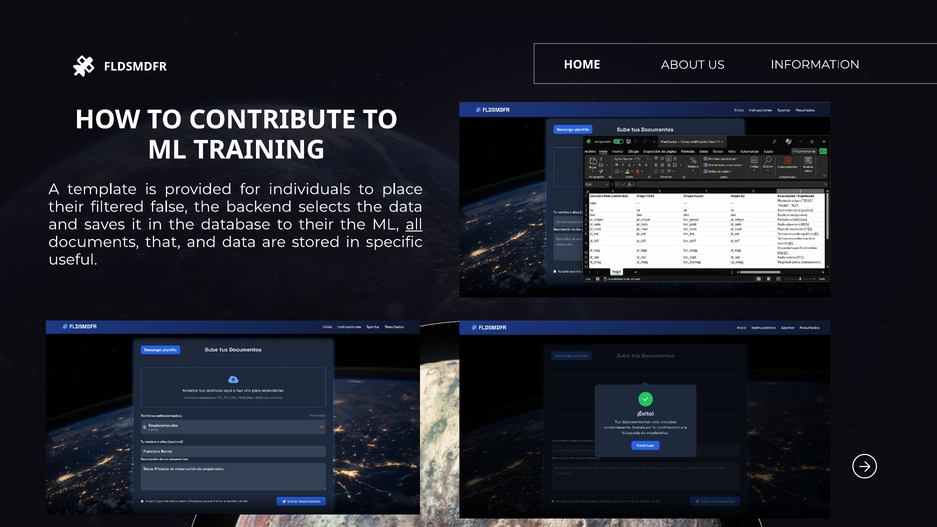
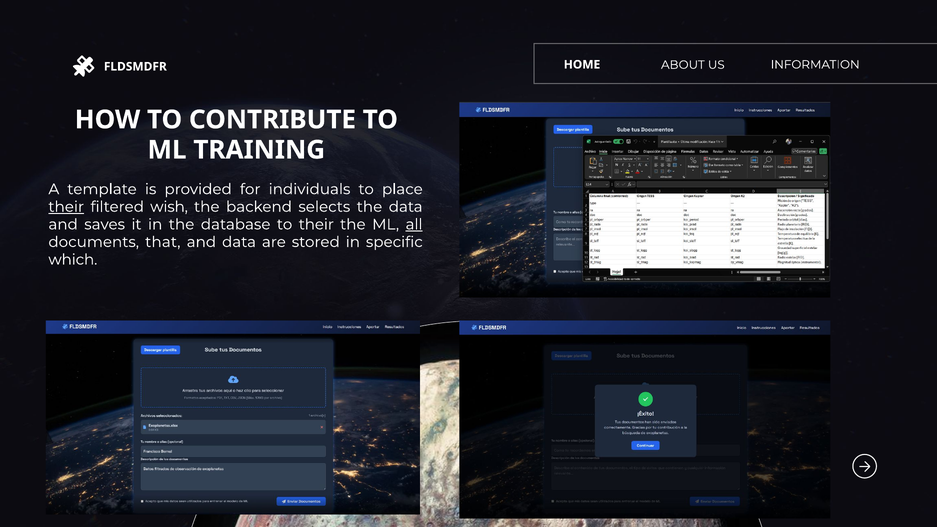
their underline: none -> present (66, 207)
false: false -> wish (169, 207)
useful: useful -> which (73, 260)
